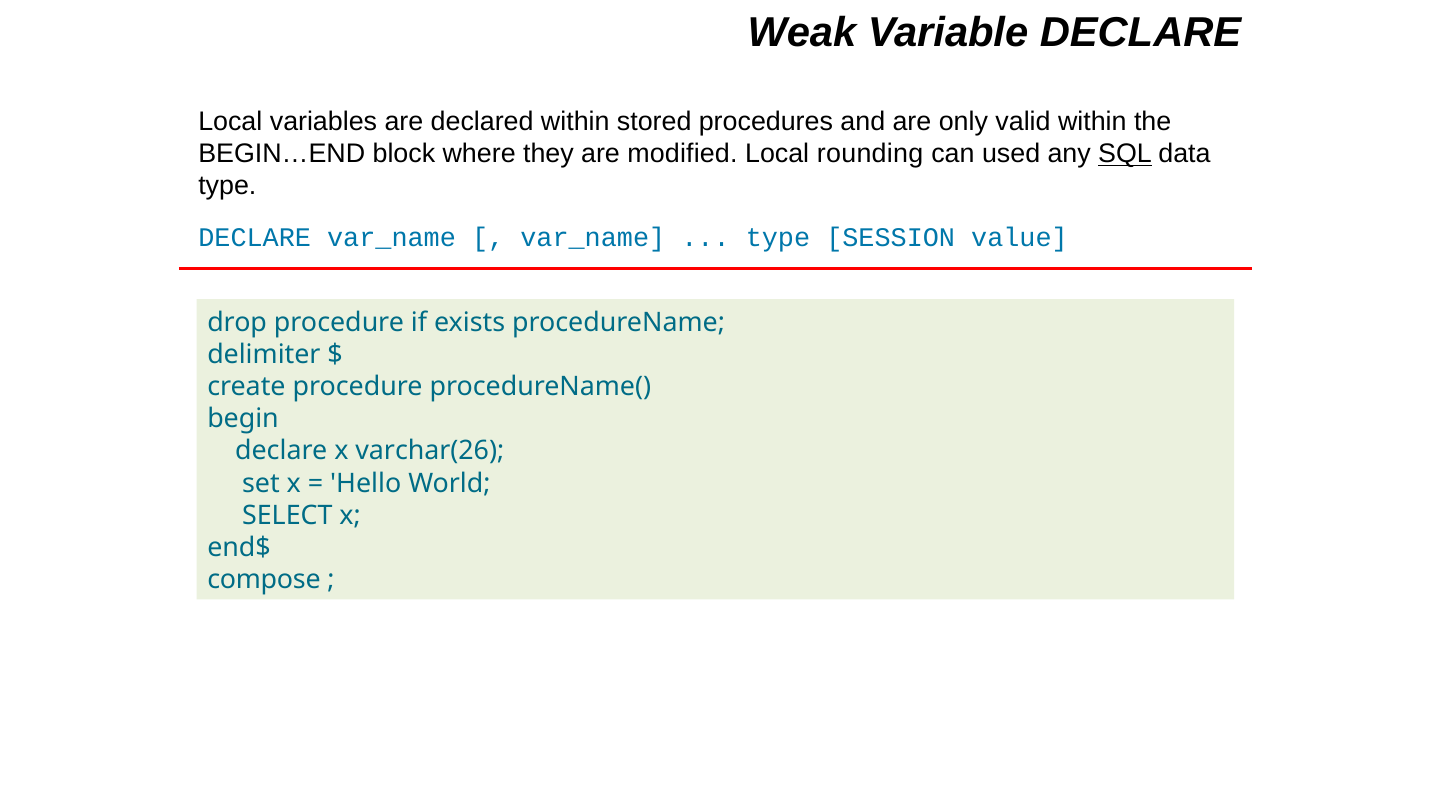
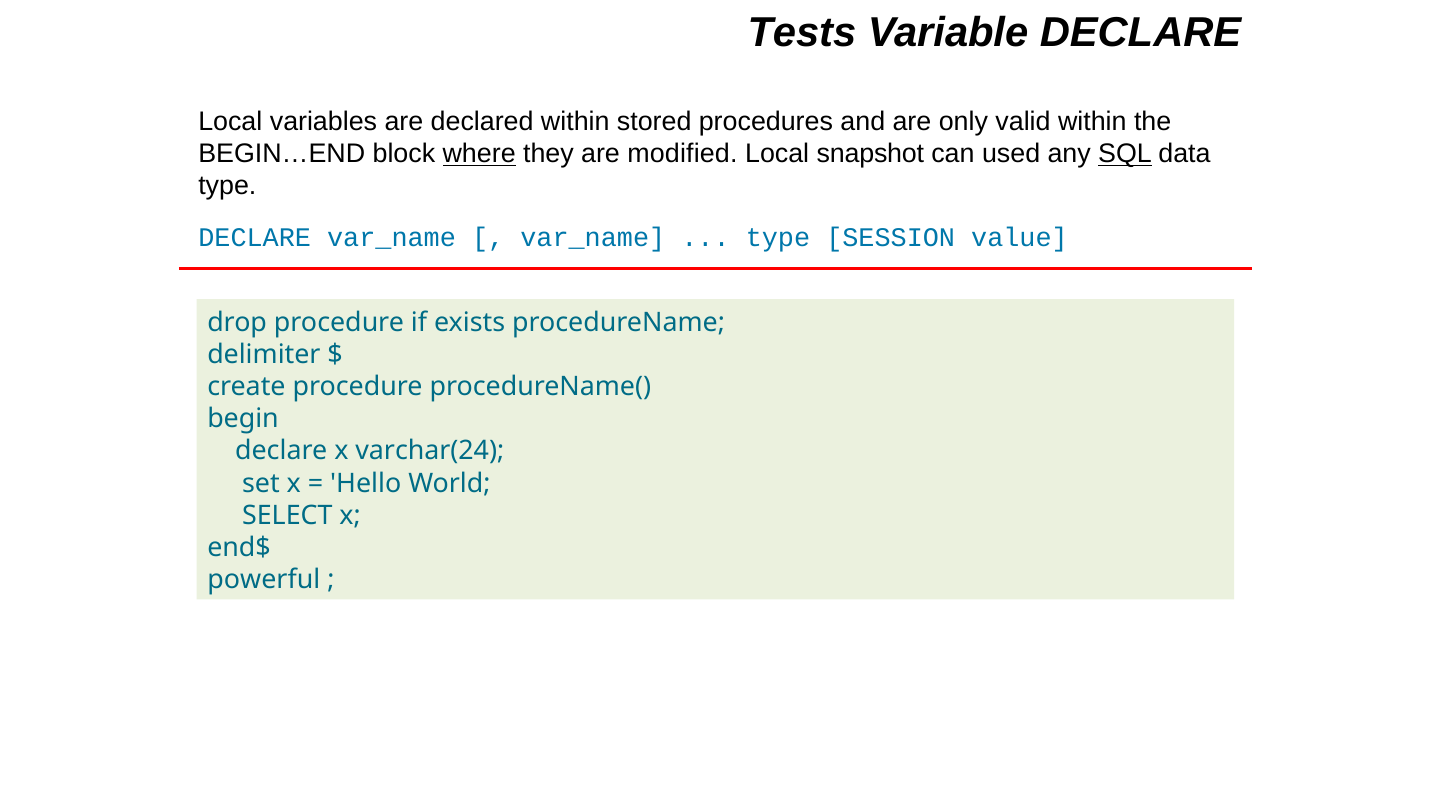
Weak: Weak -> Tests (802, 33)
where underline: none -> present (479, 154)
rounding: rounding -> snapshot (870, 154)
varchar(26: varchar(26 -> varchar(24 (430, 451)
compose: compose -> powerful (264, 580)
